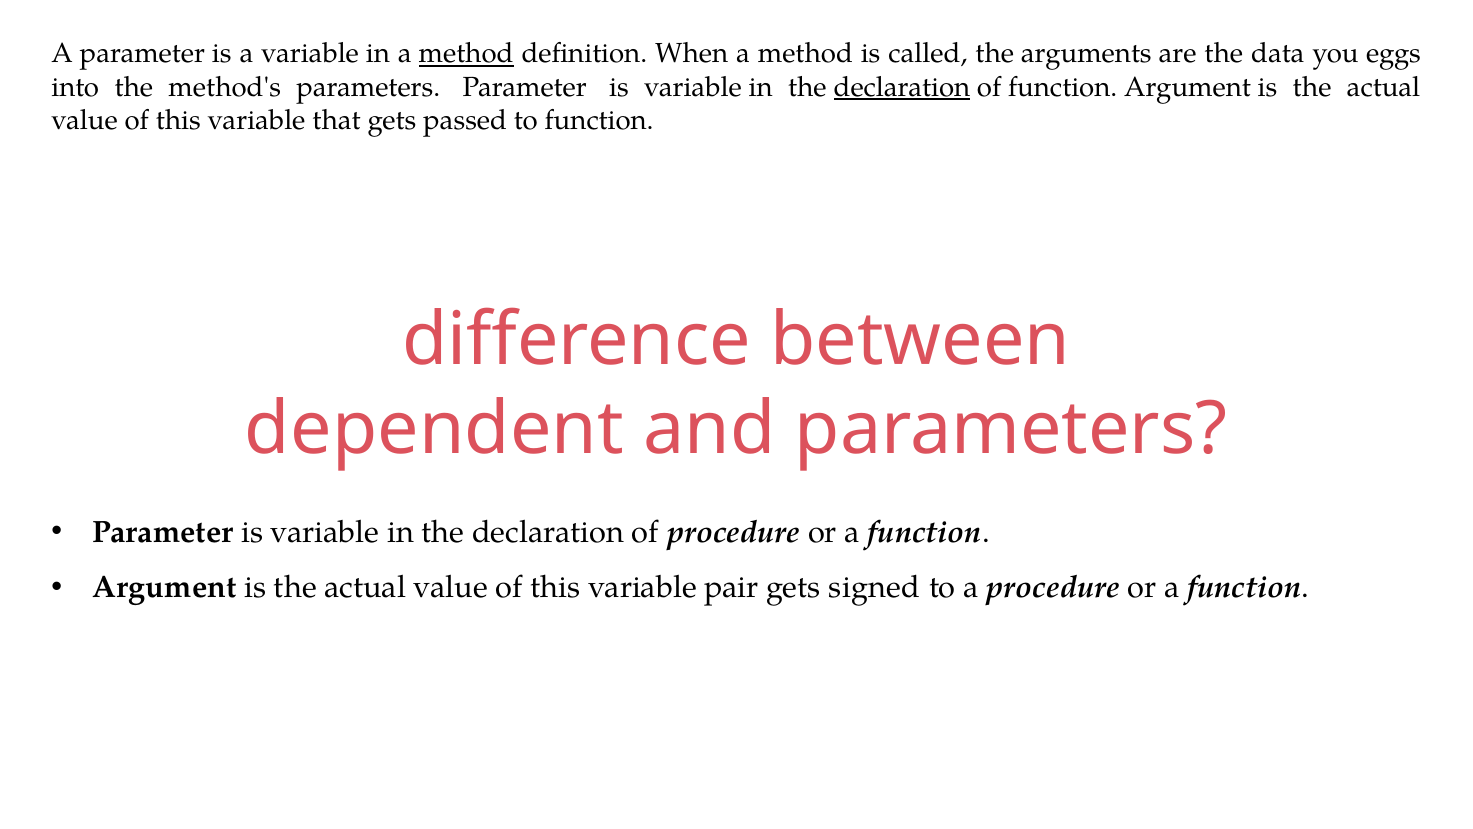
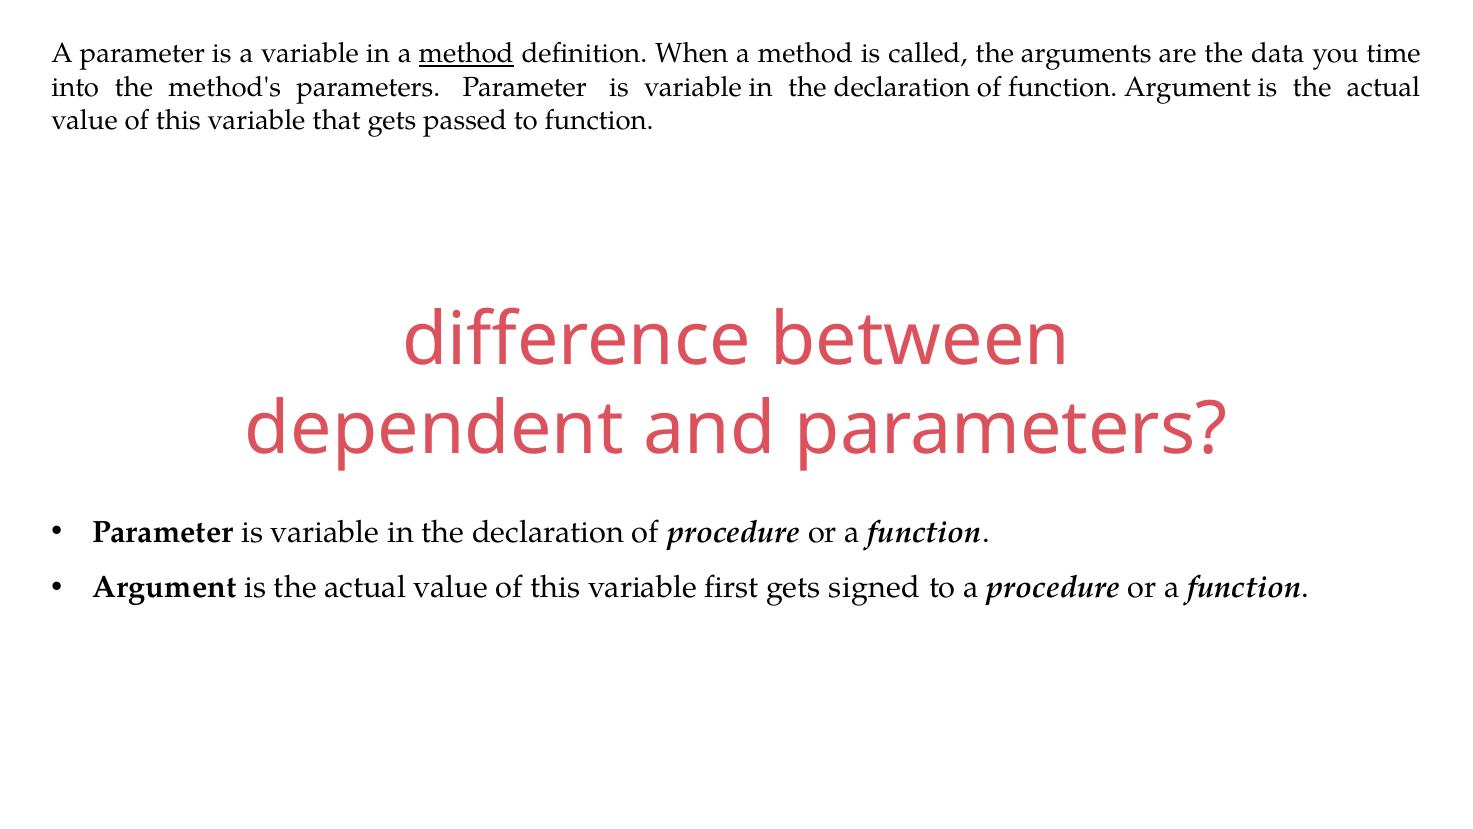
eggs: eggs -> time (1393, 54)
declaration underline: present -> none (902, 87)
pair: pair -> first (732, 588)
